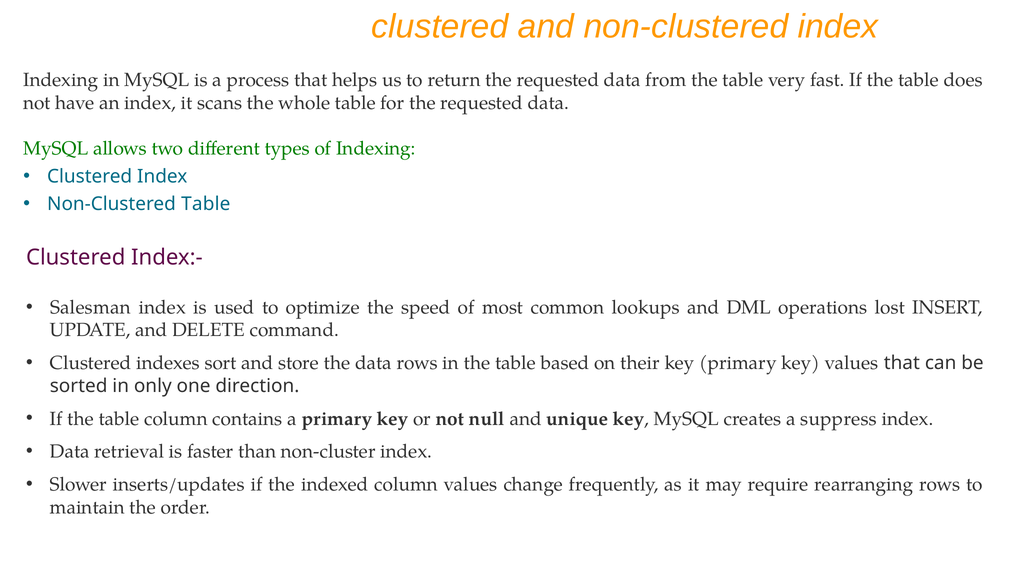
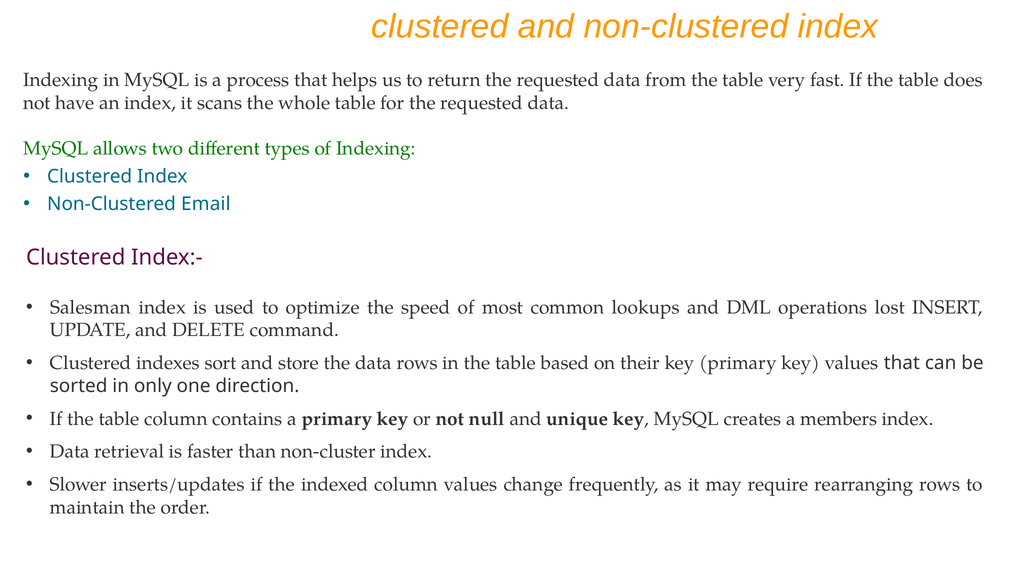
Non-Clustered Table: Table -> Email (206, 204)
suppress: suppress -> members (839, 419)
